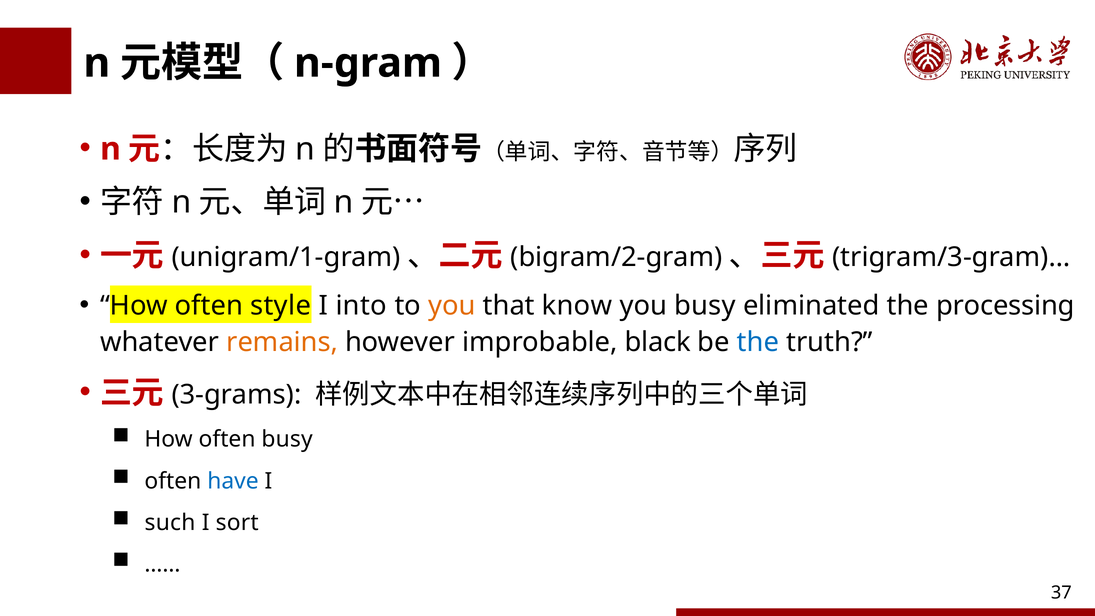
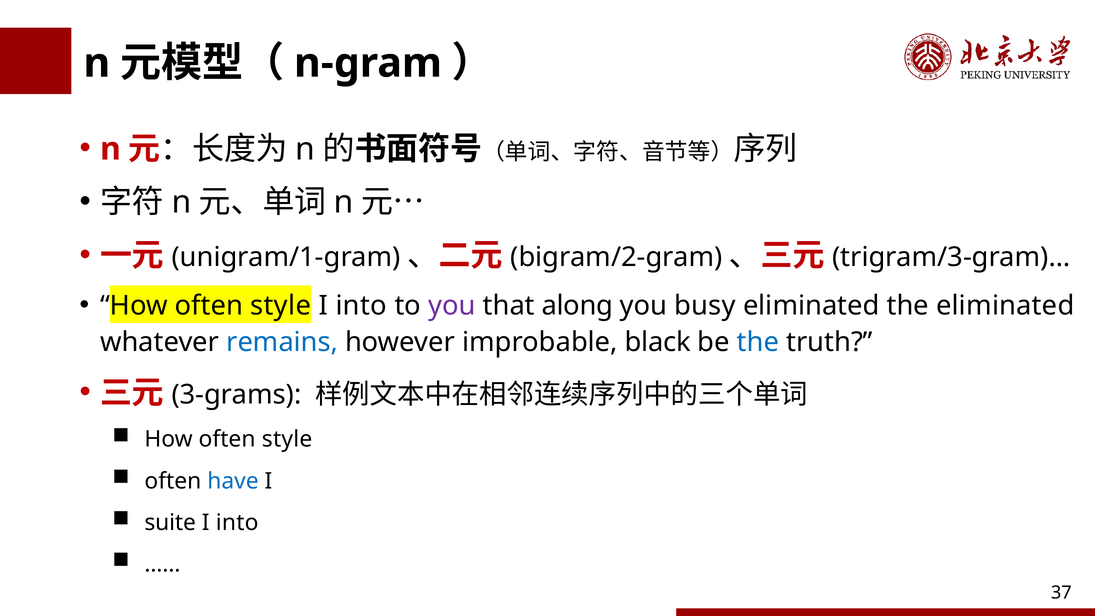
you colour: orange -> purple (452, 306)
know: know -> along (577, 306)
the processing: processing -> eliminated (1005, 306)
remains colour: orange -> blue (282, 342)
busy: busy -> style (287, 439)
such: such -> suite (170, 522)
sort: sort -> into (237, 522)
